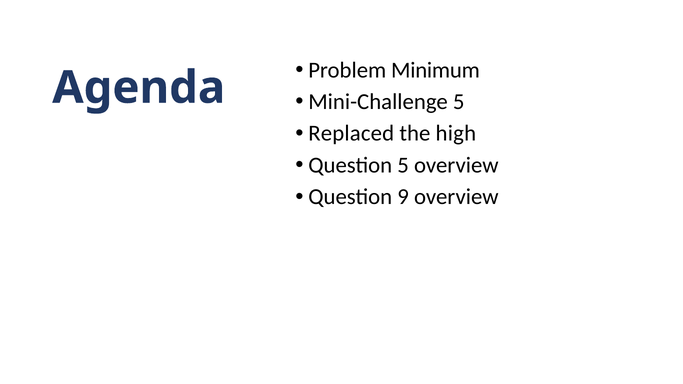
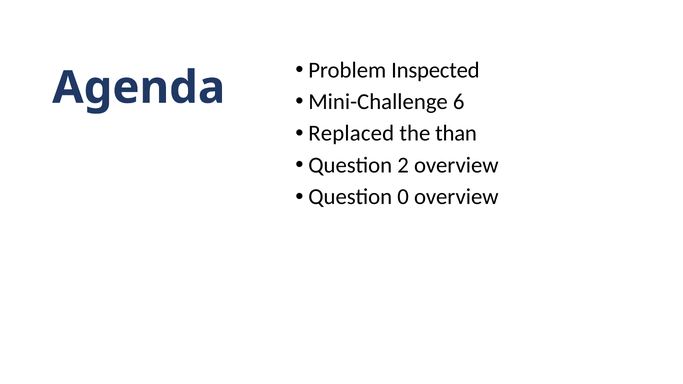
Minimum: Minimum -> Inspected (435, 70)
Mini-Challenge 5: 5 -> 6 (459, 102)
high: high -> than (456, 133)
Question 5: 5 -> 2 (403, 165)
9: 9 -> 0 (403, 197)
